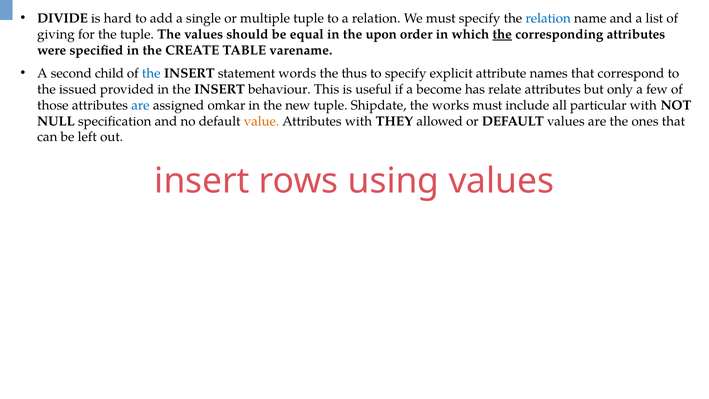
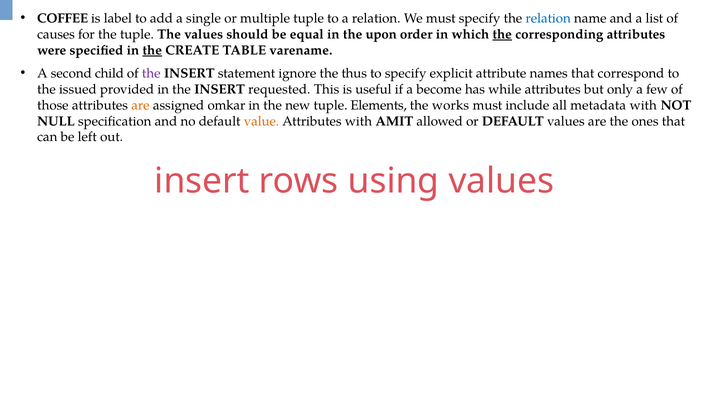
DIVIDE: DIVIDE -> COFFEE (63, 18)
hard: hard -> label (118, 18)
giving: giving -> causes (56, 34)
the underline: none -> present (152, 50)
the colour: blue -> purple (151, 73)
words: words -> ignore (297, 73)
behaviour: behaviour -> requested (279, 89)
relate: relate -> while (505, 89)
are colour: blue -> orange (140, 105)
Shipdate: Shipdate -> Elements (379, 105)
particular: particular -> metadata (598, 105)
THEY: THEY -> AMIT (394, 121)
